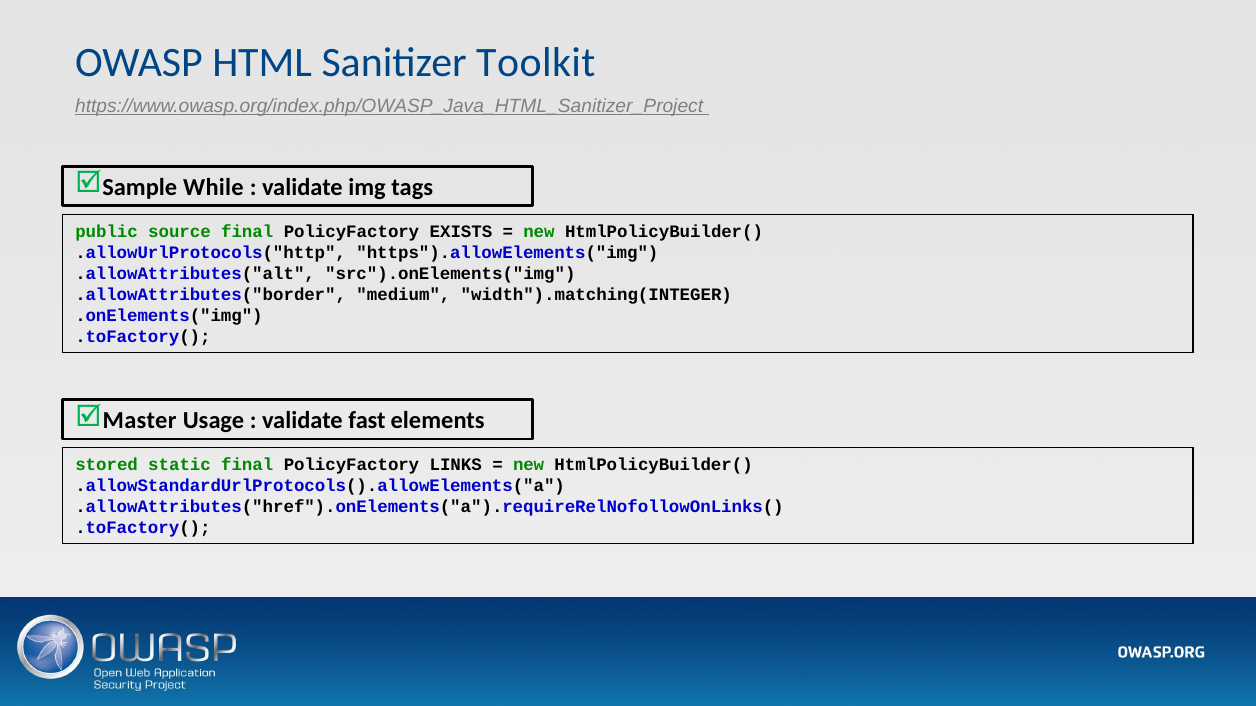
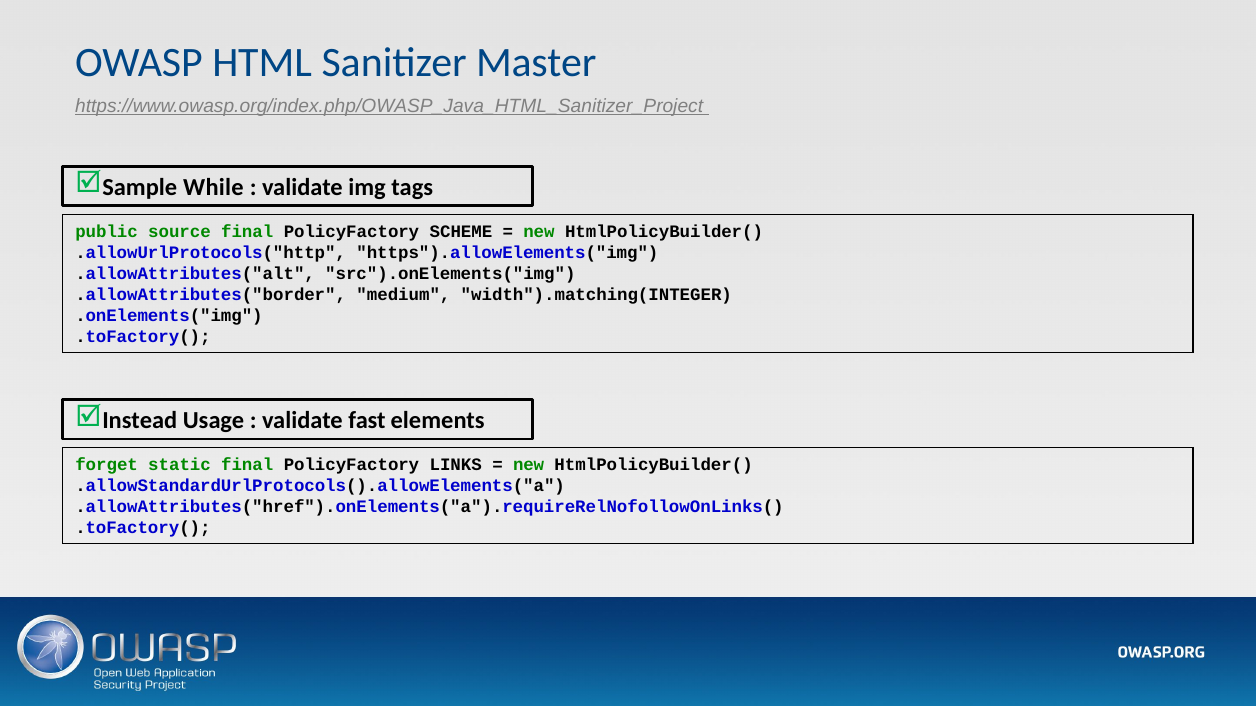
Toolkit: Toolkit -> Master (536, 63)
EXISTS: EXISTS -> SCHEME (461, 232)
Master: Master -> Instead (140, 421)
stored: stored -> forget (107, 466)
